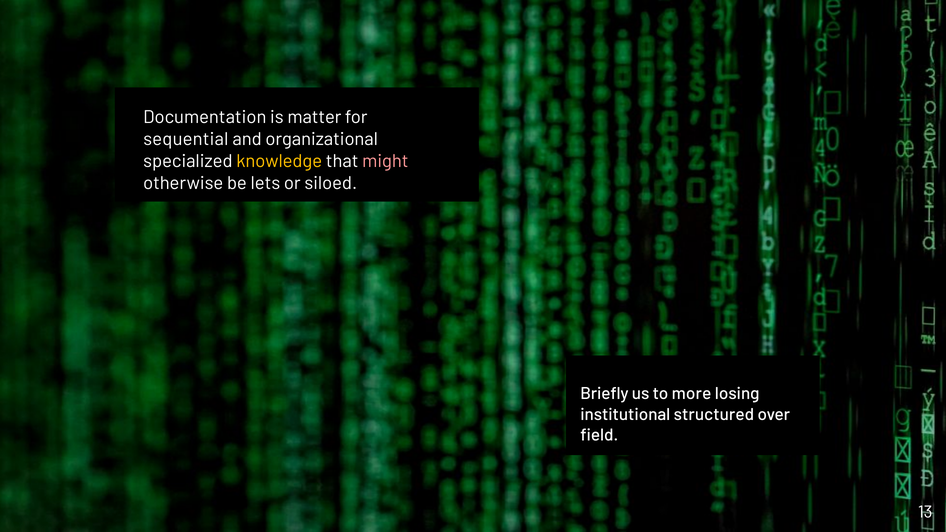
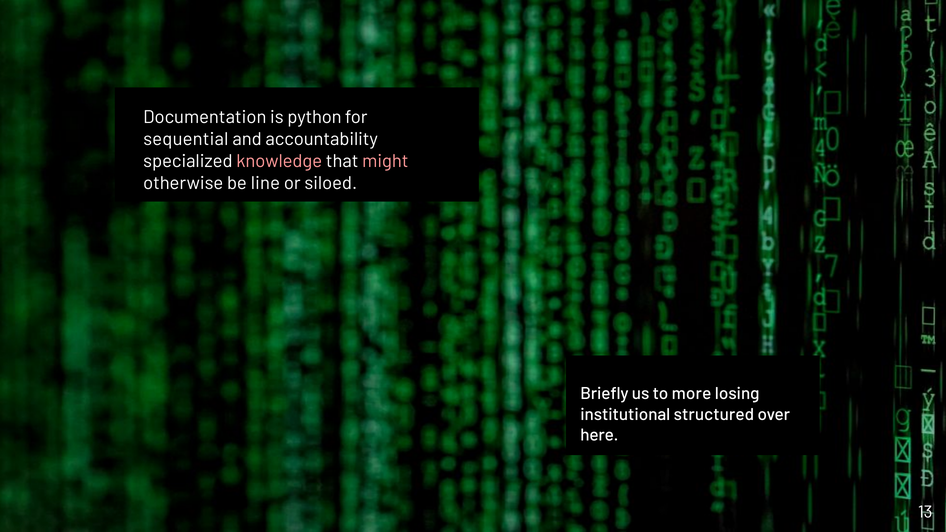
matter: matter -> python (314, 117)
organizational: organizational -> accountability (322, 139)
knowledge colour: yellow -> pink (279, 161)
lets: lets -> line (265, 183)
field: field -> here (599, 435)
